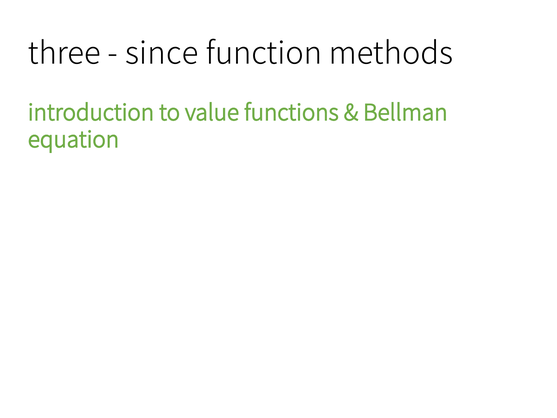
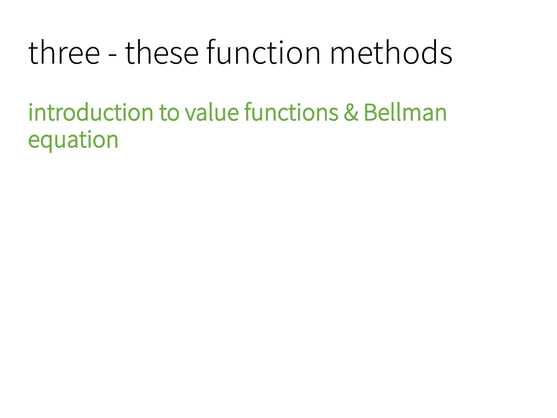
since: since -> these (162, 54)
